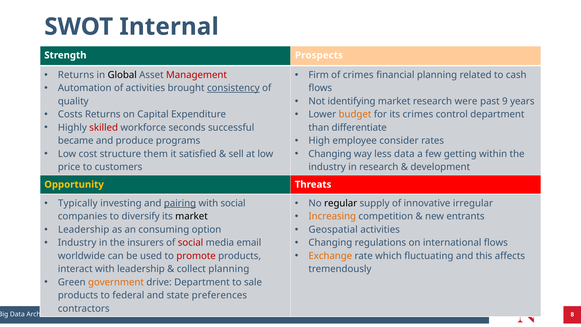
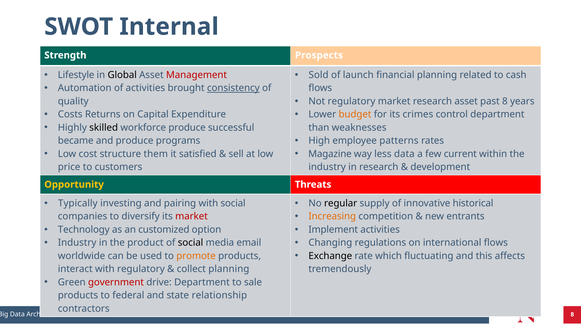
Returns: Returns -> Lifestyle (76, 75)
Firm: Firm -> Sold (319, 75)
of crimes: crimes -> launch (358, 75)
Not identifying: identifying -> regulatory (352, 101)
research were: were -> asset (466, 101)
past 9: 9 -> 8 (505, 101)
skilled colour: red -> black (104, 127)
workforce seconds: seconds -> produce (187, 127)
differentiate: differentiate -> weaknesses (359, 127)
consider: consider -> patterns (399, 141)
Changing: Changing -> Magazine (330, 154)
getting: getting -> current (460, 154)
pairing underline: present -> none (180, 203)
irregular: irregular -> historical (473, 203)
market colour: black -> red (191, 216)
Leadership: Leadership -> Technology (84, 229)
consuming: consuming -> customized (164, 229)
Geospatial: Geospatial -> Implement (333, 229)
insurers: insurers -> product (145, 243)
social colour: red -> black (191, 243)
Exchange colour: orange -> black (330, 256)
promote colour: red -> orange (196, 256)
with leadership: leadership -> regulatory (141, 269)
government colour: orange -> red (116, 282)
preferences: preferences -> relationship (219, 295)
